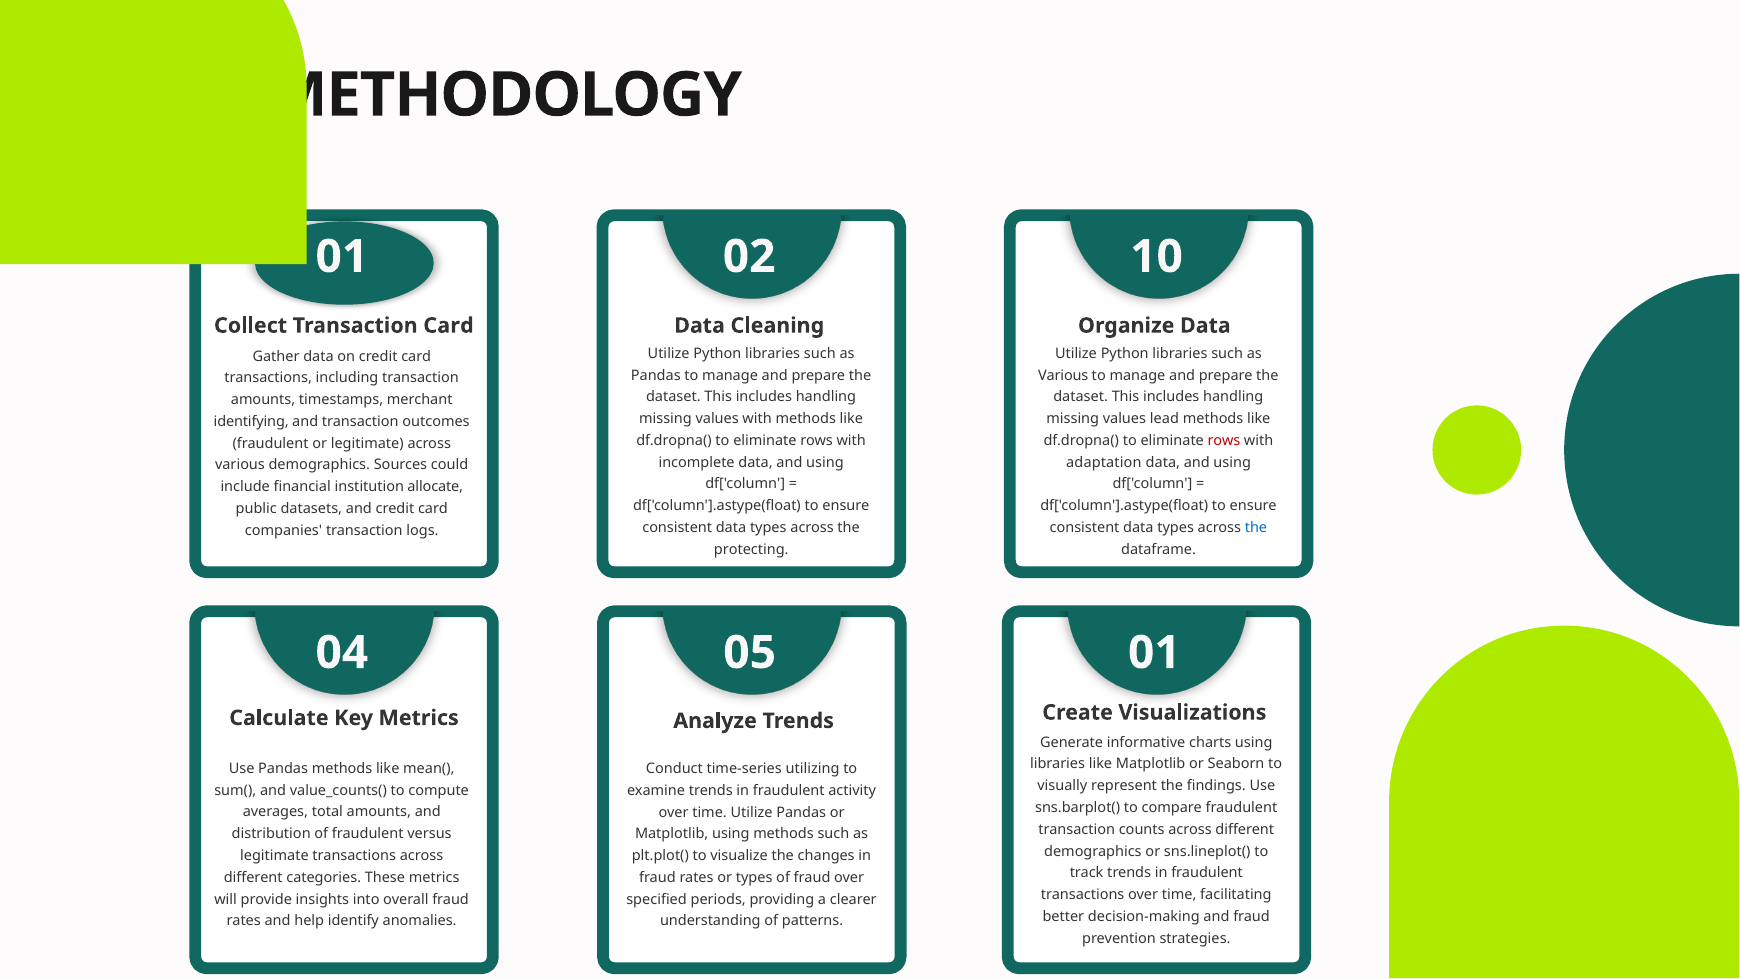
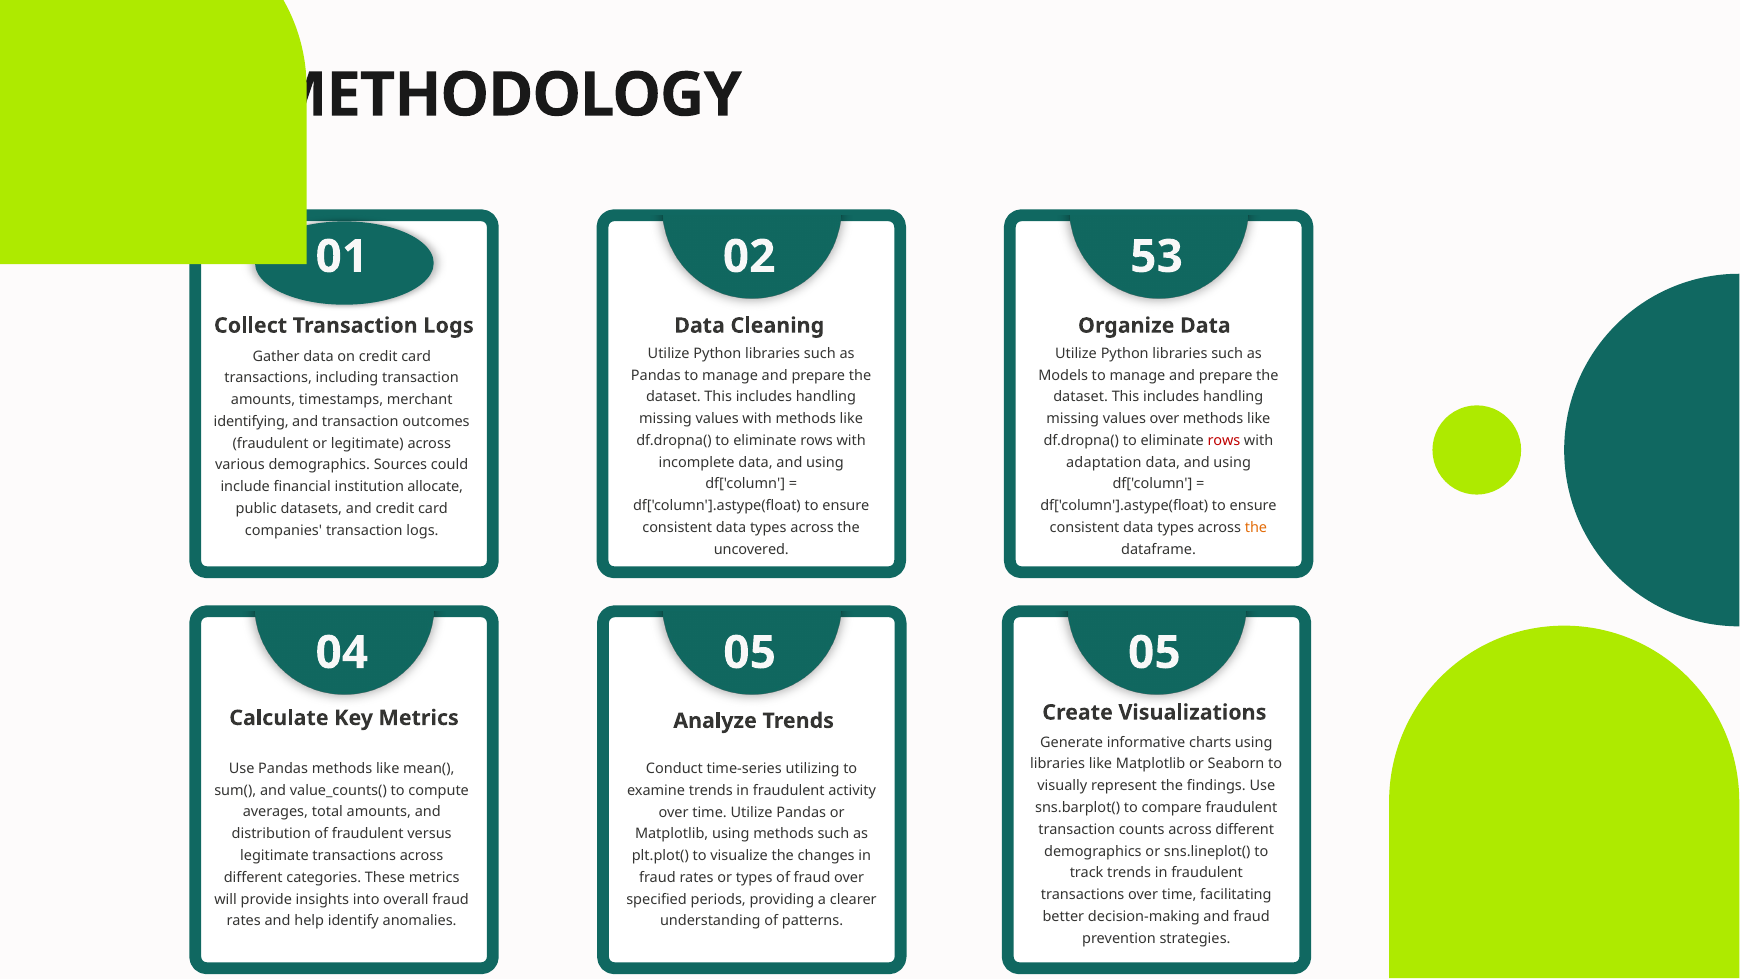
10: 10 -> 53 (1157, 257)
Collect Transaction Card: Card -> Logs (449, 326)
Various: Various -> Models (1063, 375)
values lead: lead -> over (1165, 419)
the colour: blue -> orange (1256, 527)
protecting: protecting -> uncovered (751, 549)
05 01: 01 -> 05 (1154, 653)
